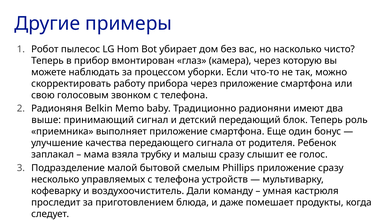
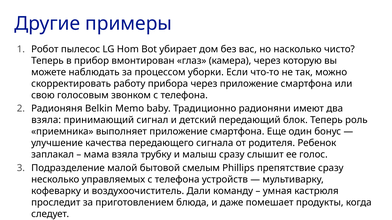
выше: выше -> взяла (46, 120)
Phillips приложение: приложение -> препятствие (286, 168)
